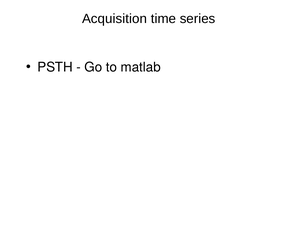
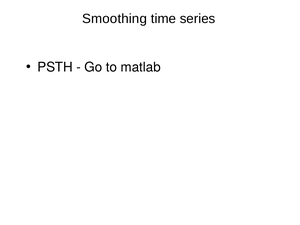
Acquisition: Acquisition -> Smoothing (115, 19)
